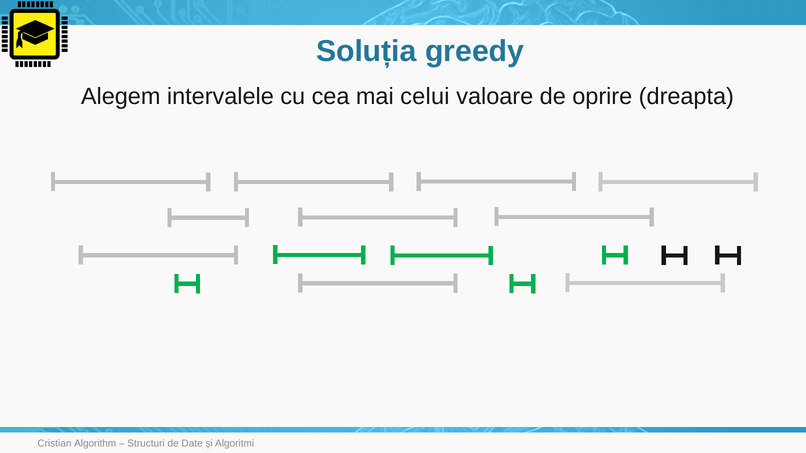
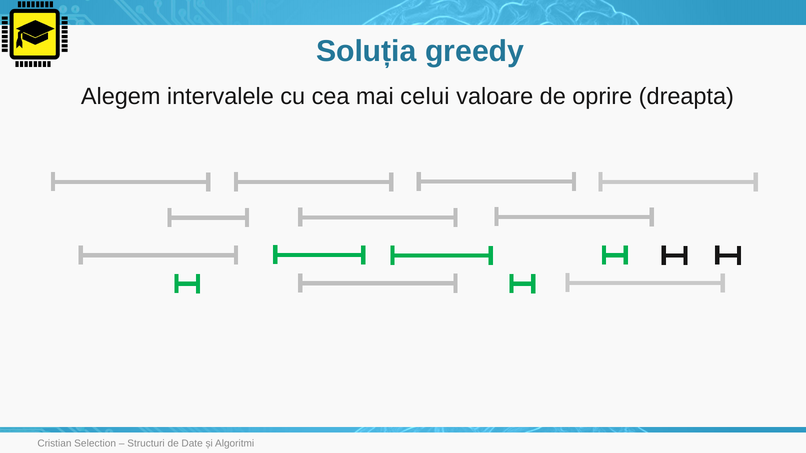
Algorithm: Algorithm -> Selection (95, 444)
